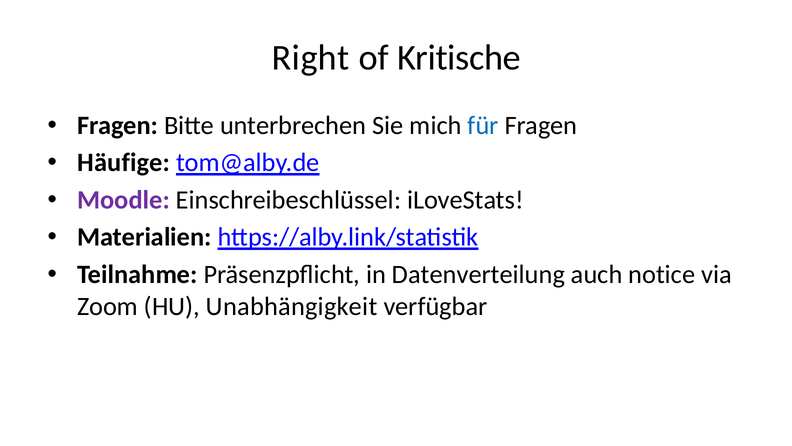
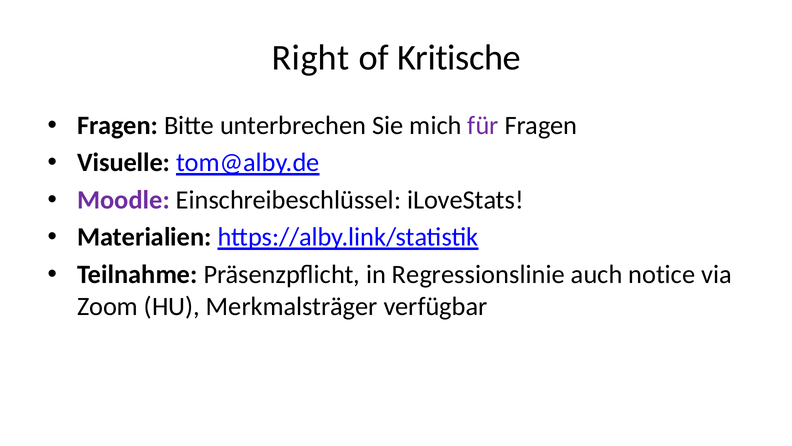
für colour: blue -> purple (483, 126)
Häufige: Häufige -> Visuelle (124, 163)
Datenverteilung: Datenverteilung -> Regressionslinie (478, 274)
Unabhängigkeit: Unabhängigkeit -> Merkmalsträger (292, 306)
